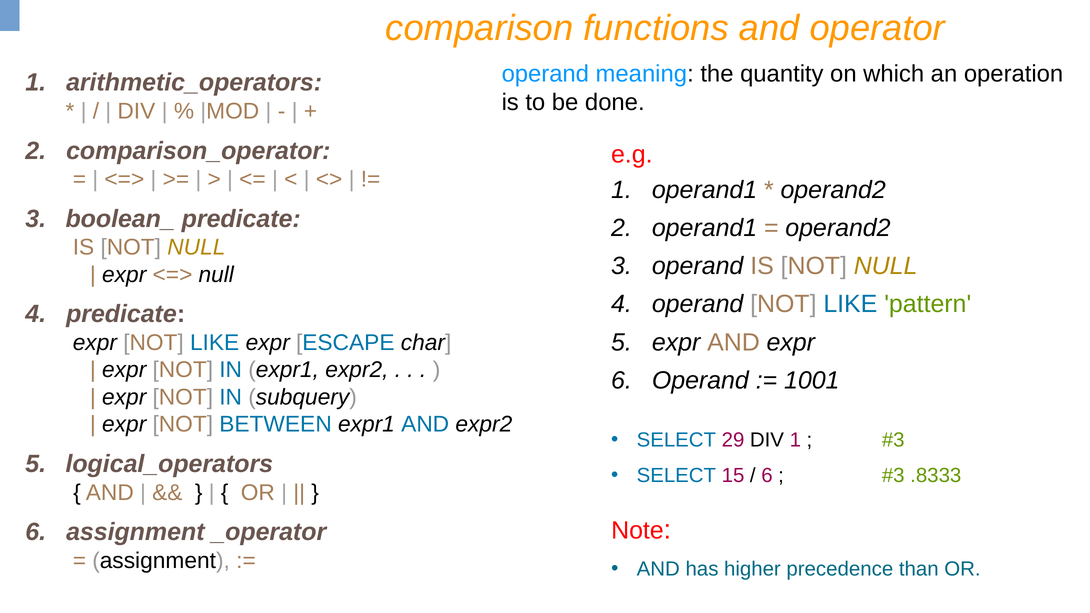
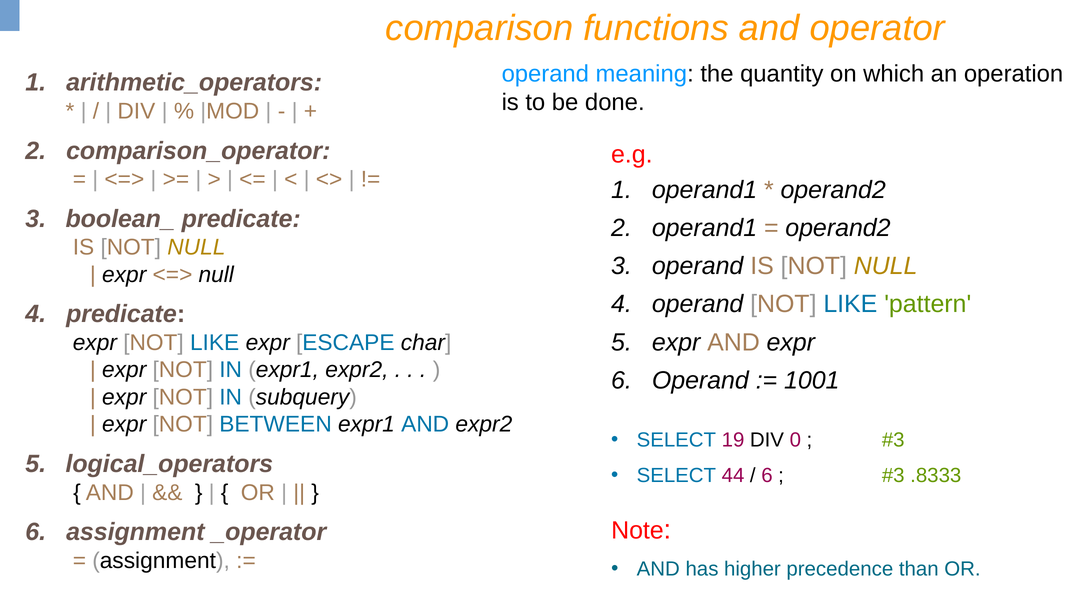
29: 29 -> 19 (733, 440)
DIV 1: 1 -> 0 (795, 440)
15: 15 -> 44 (733, 476)
